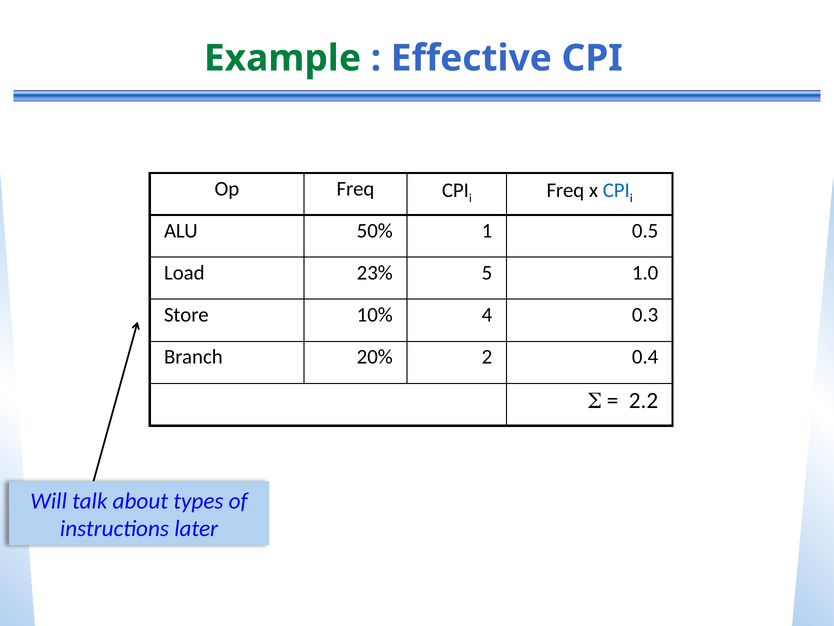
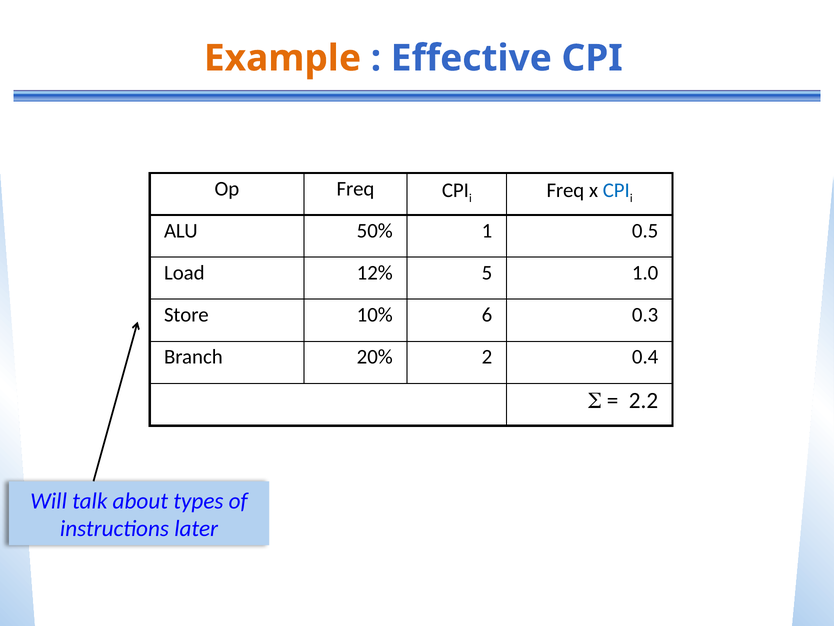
Example colour: green -> orange (282, 58)
23%: 23% -> 12% (375, 273)
4: 4 -> 6 (487, 315)
